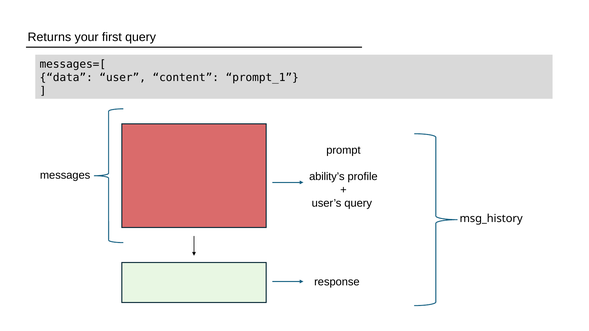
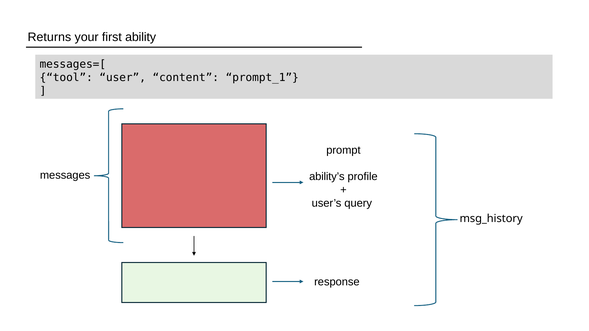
first query: query -> ability (141, 37)
data: data -> tool (66, 78)
